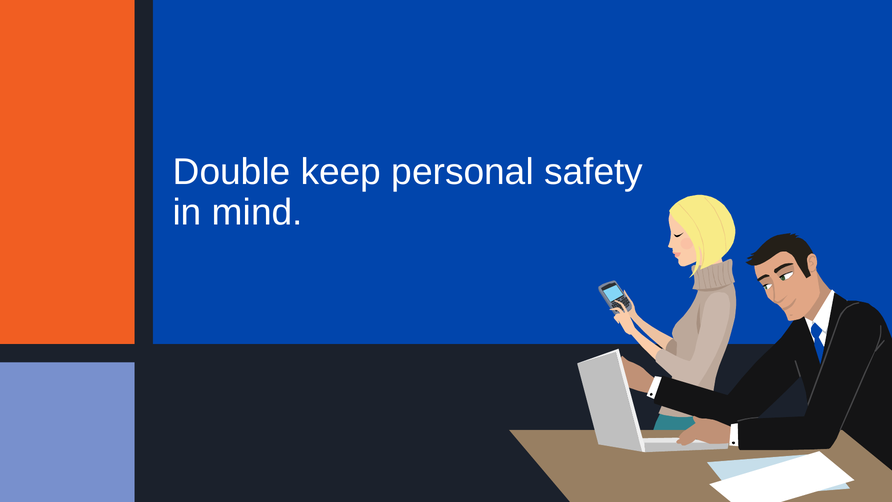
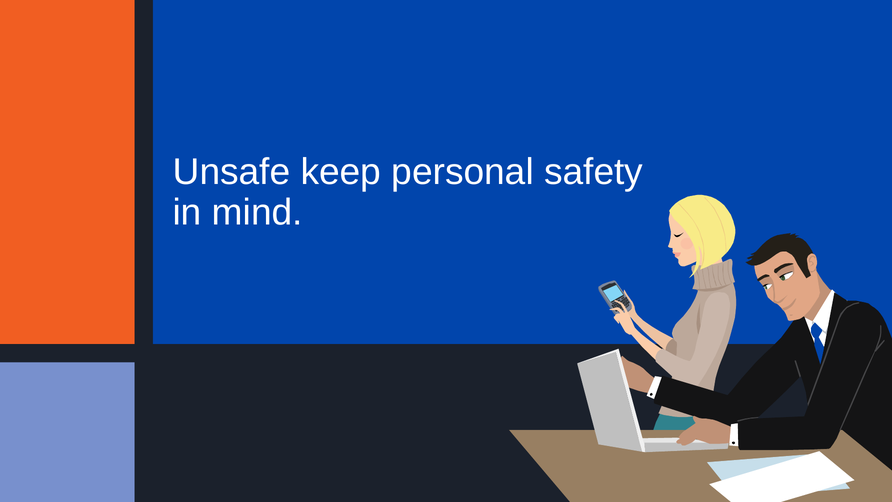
Double: Double -> Unsafe (232, 172)
